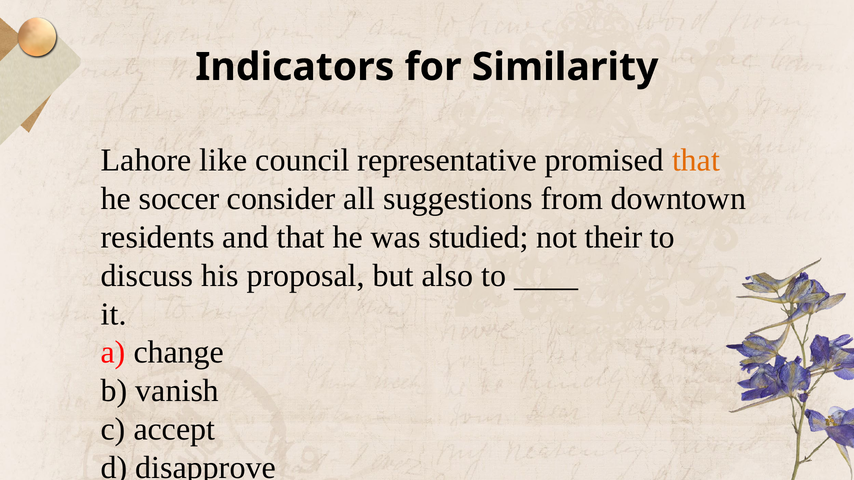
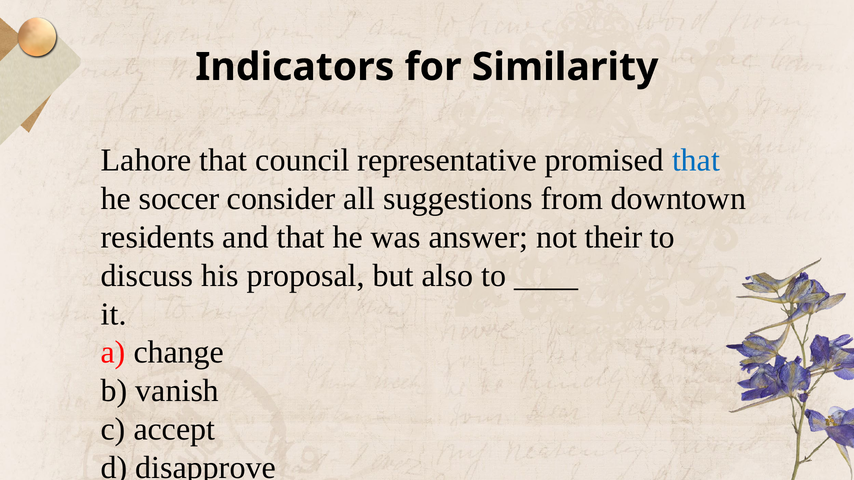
Lahore like: like -> that (223, 161)
that colour: orange -> blue (696, 161)
studied: studied -> answer (478, 237)
